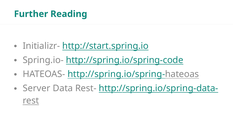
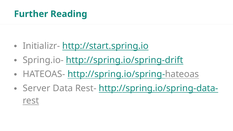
http://spring.io/spring-code: http://spring.io/spring-code -> http://spring.io/spring-drift (125, 60)
